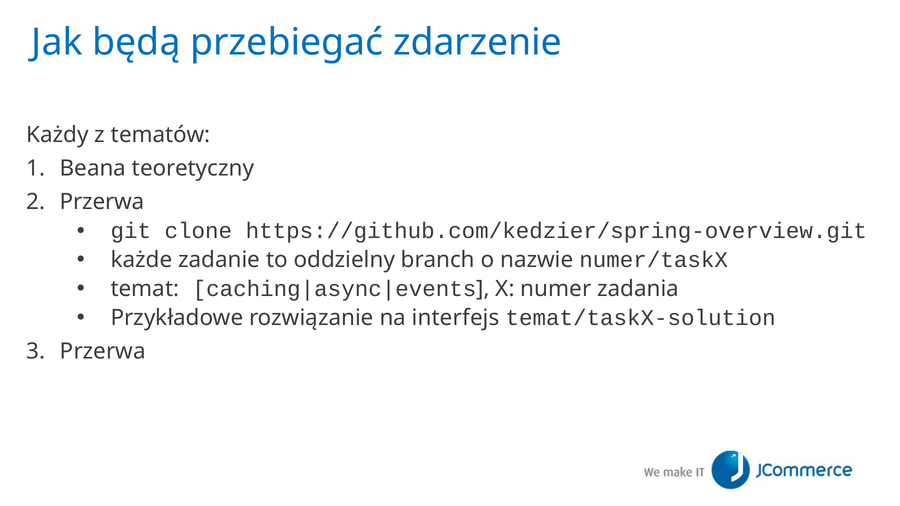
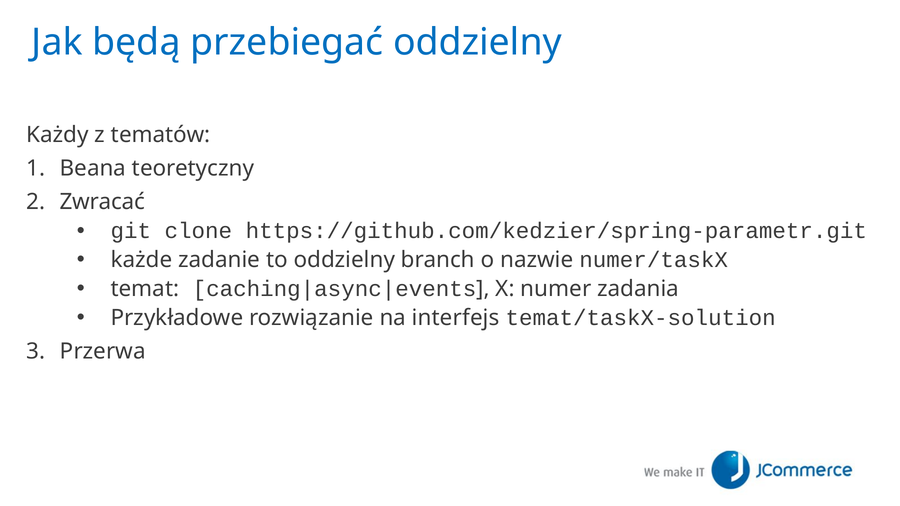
przebiegać zdarzenie: zdarzenie -> oddzielny (477, 43)
Przerwa: Przerwa -> Zwracać (102, 202)
https://github.com/kedzier/spring-overview.git: https://github.com/kedzier/spring-overview.git -> https://github.com/kedzier/spring-parametr.git (556, 231)
